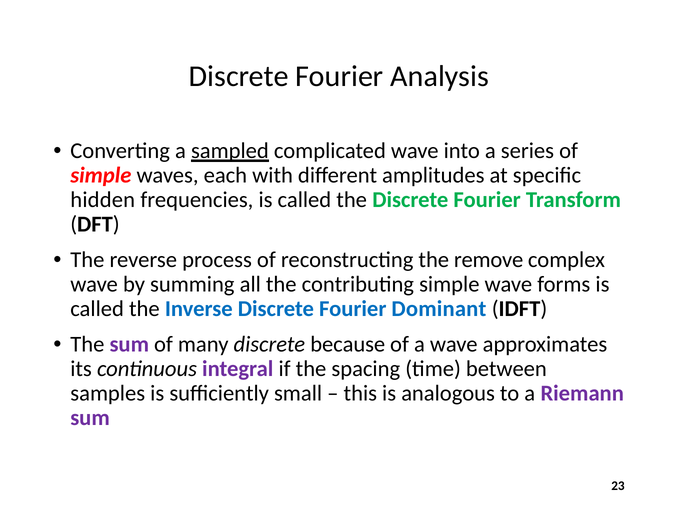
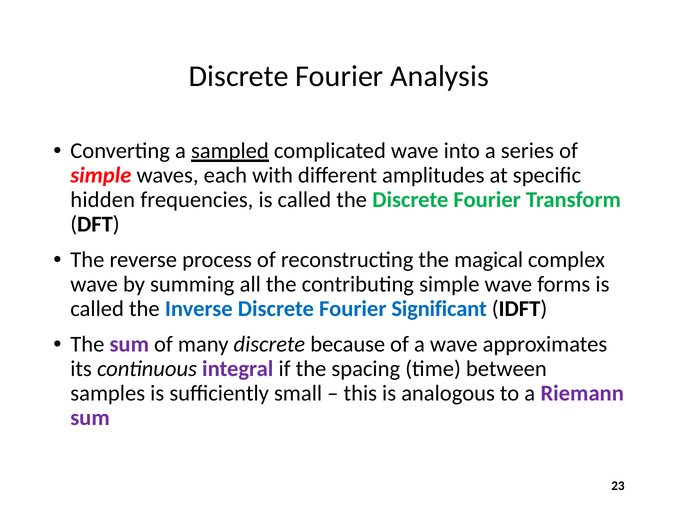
remove: remove -> magical (489, 260)
Dominant: Dominant -> Significant (439, 309)
